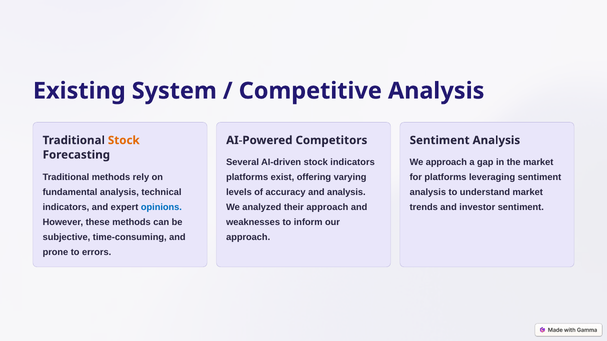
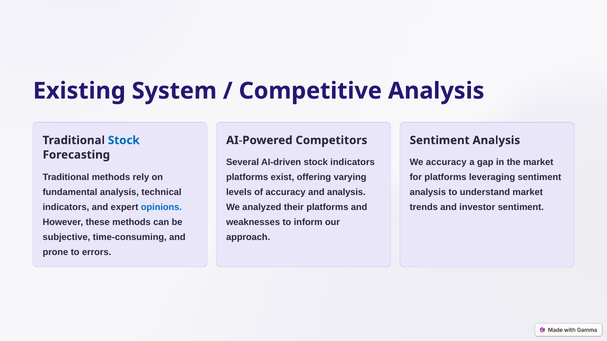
Stock colour: orange -> blue (124, 140)
We approach: approach -> accuracy (446, 163)
their approach: approach -> platforms (327, 208)
